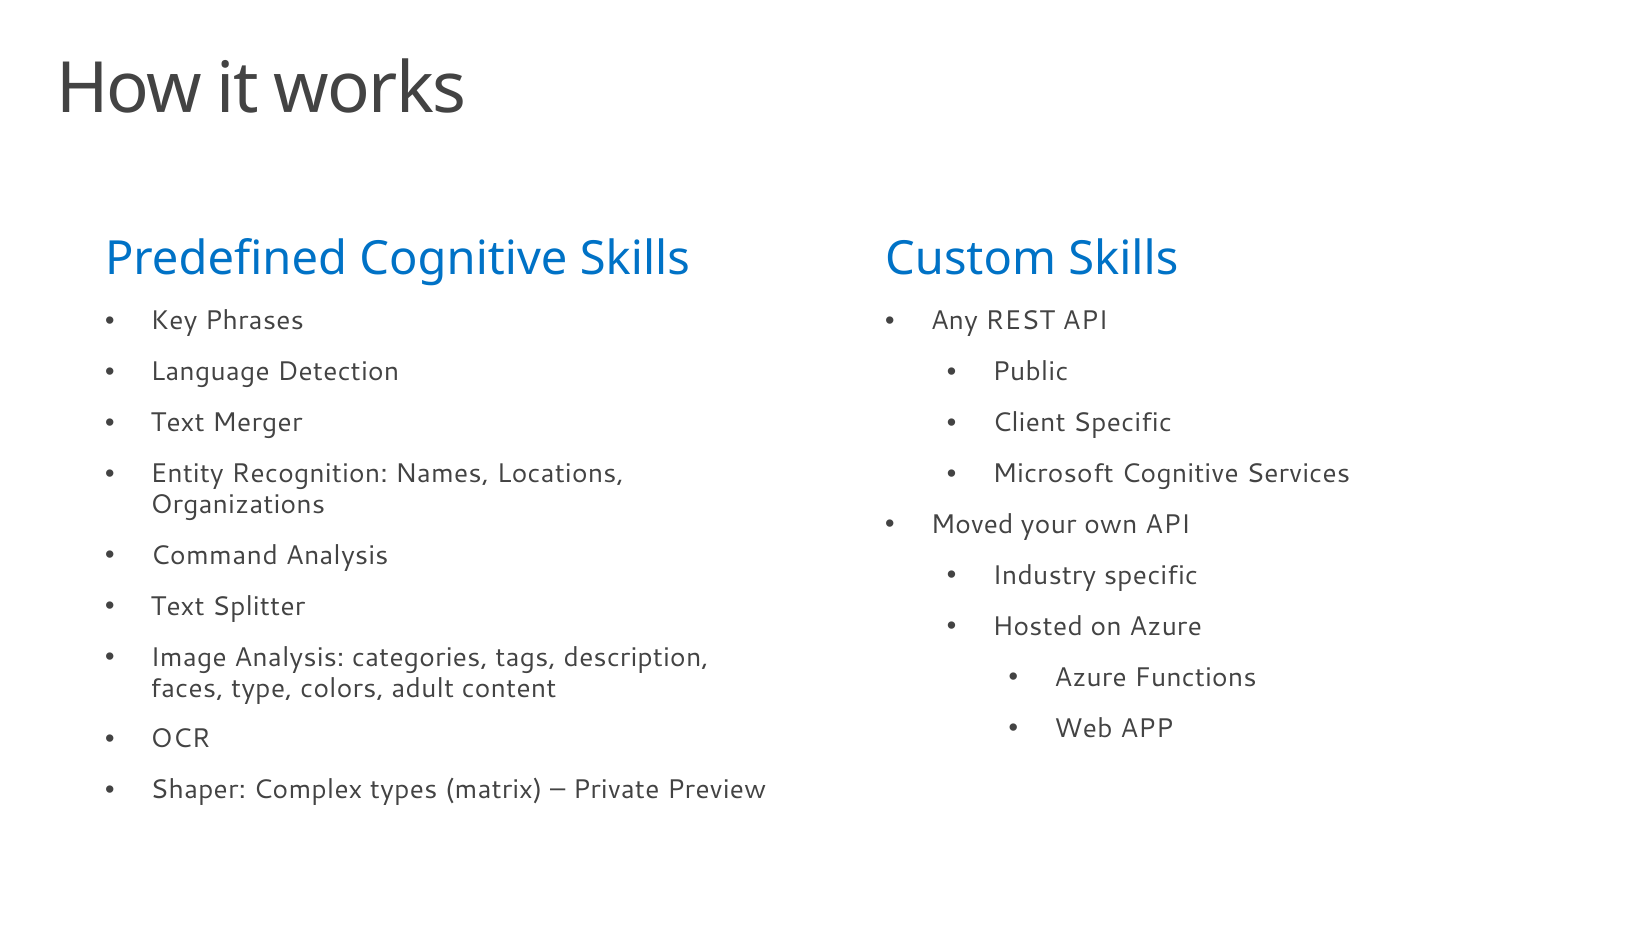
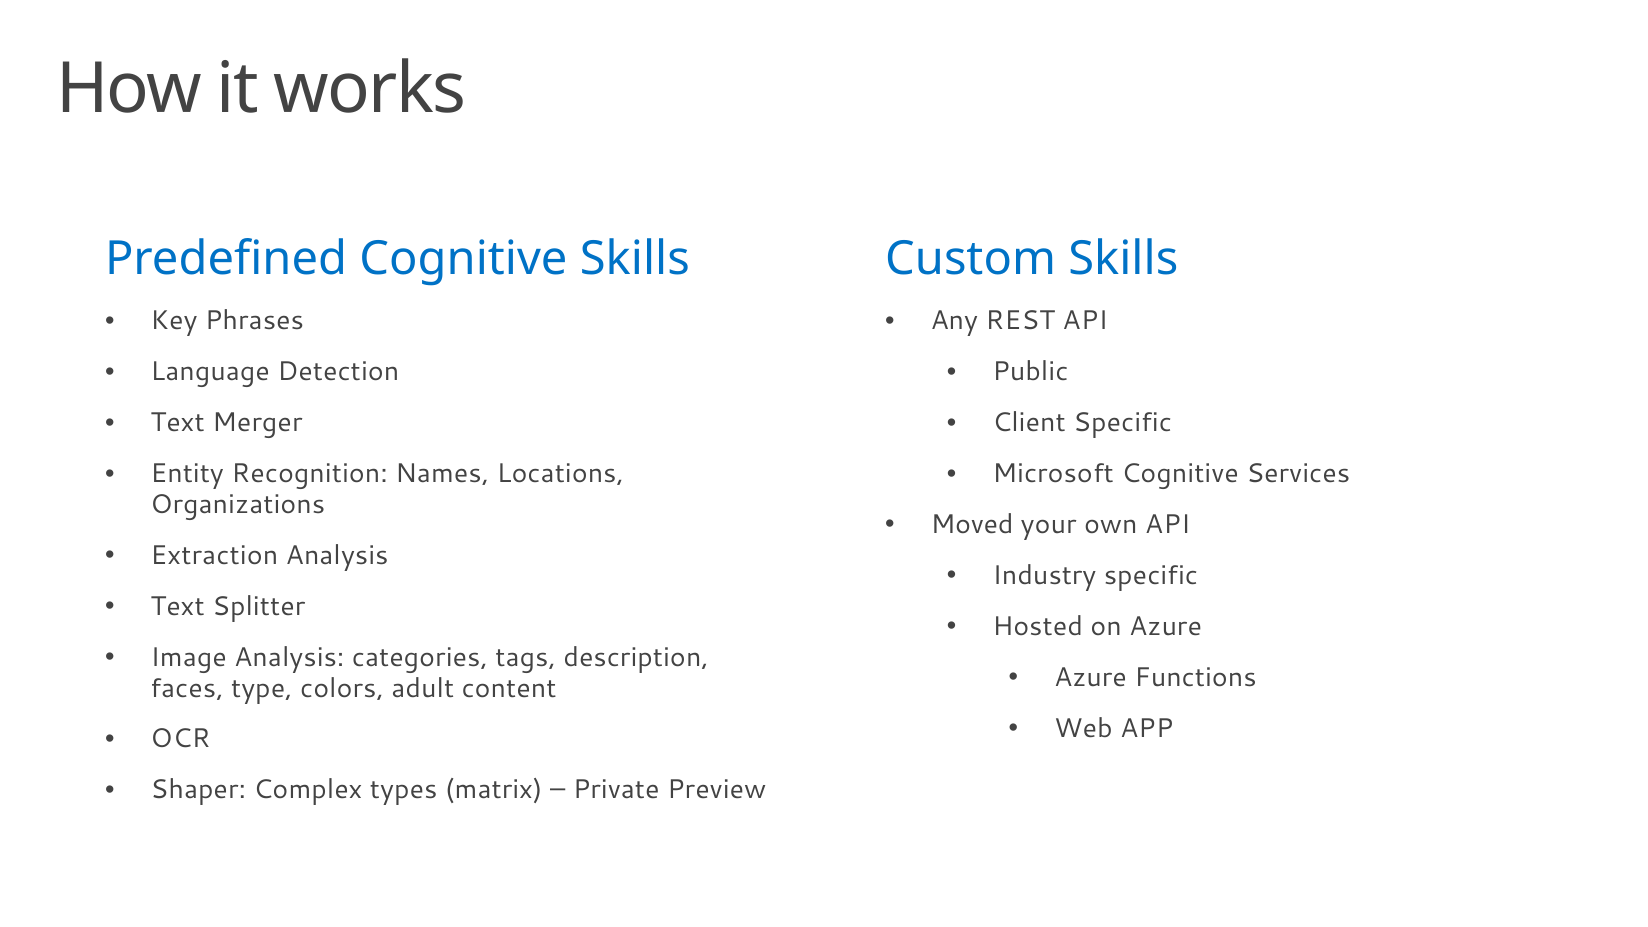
Command: Command -> Extraction (214, 555)
